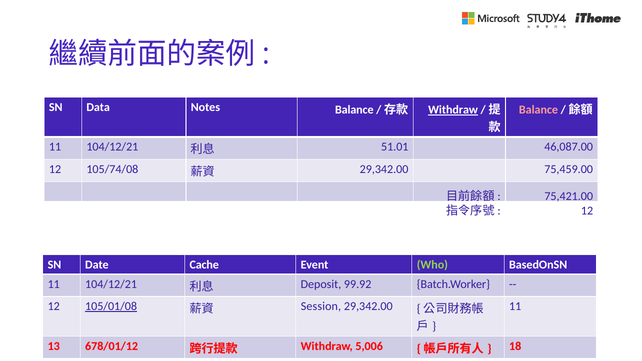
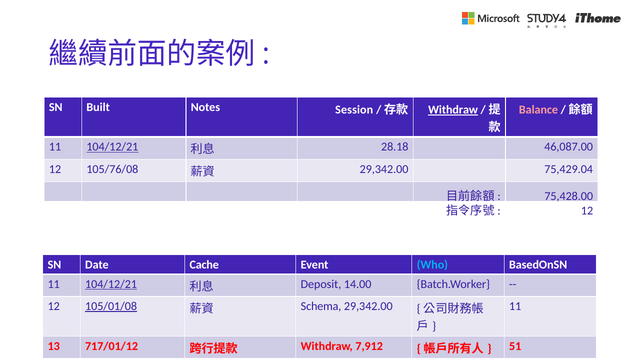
Data: Data -> Built (98, 107)
Notes Balance: Balance -> Session (354, 110)
104/12/21 underline: none -> present (112, 147)
51.01: 51.01 -> 28.18 (395, 147)
105/74/08: 105/74/08 -> 105/76/08 (112, 169)
75,459.00: 75,459.00 -> 75,429.04 (569, 169)
75,421.00: 75,421.00 -> 75,428.00 (569, 197)
Who colour: light green -> light blue (432, 265)
104/12/21 underline: none -> present (111, 284)
99.92: 99.92 -> 14.00 (358, 284)
Session: Session -> Schema (321, 306)
678/01/12: 678/01/12 -> 717/01/12 (112, 346)
5,006: 5,006 -> 7,912 (369, 346)
18: 18 -> 51 (515, 346)
